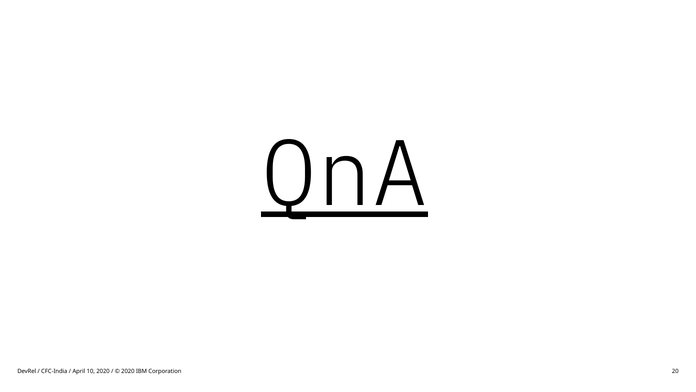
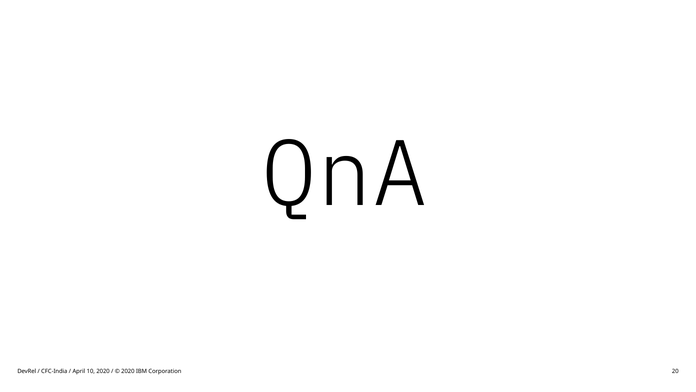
QnA underline: present -> none (345, 174)
